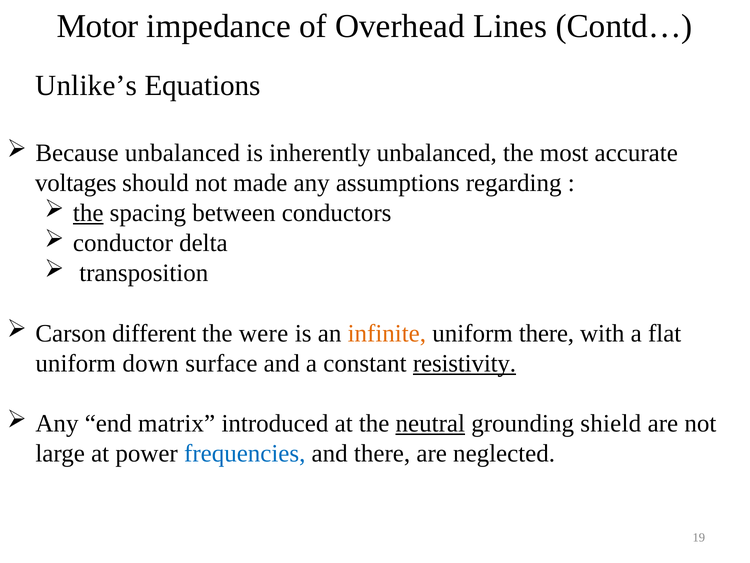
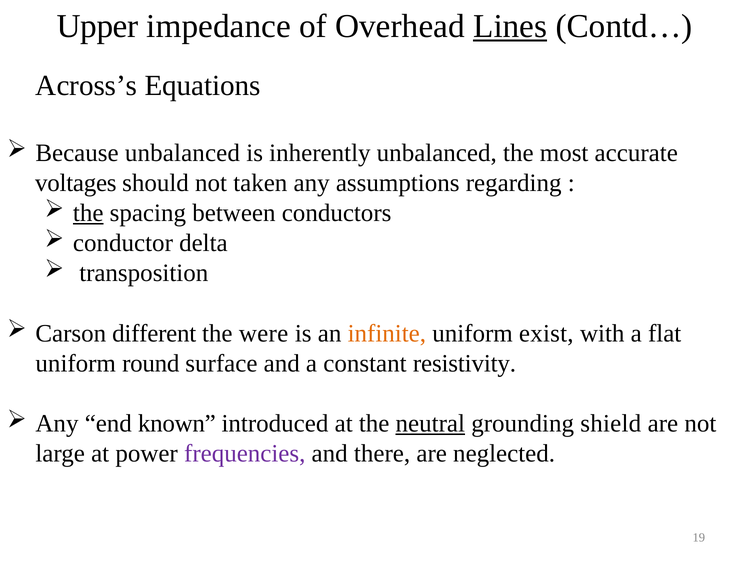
Motor: Motor -> Upper (98, 26)
Lines underline: none -> present (510, 26)
Unlike’s: Unlike’s -> Across’s (86, 86)
made: made -> taken (260, 183)
uniform there: there -> exist (546, 333)
down: down -> round (151, 363)
resistivity underline: present -> none (464, 363)
matrix: matrix -> known (177, 423)
frequencies colour: blue -> purple (245, 453)
